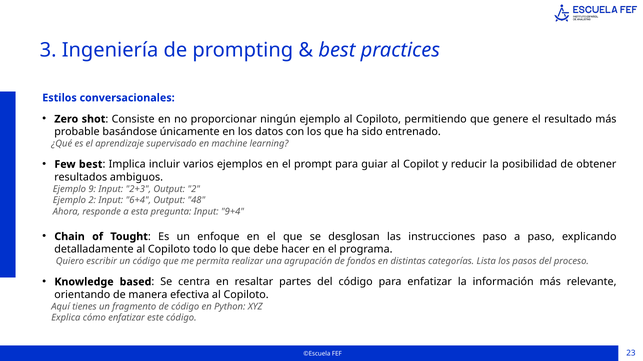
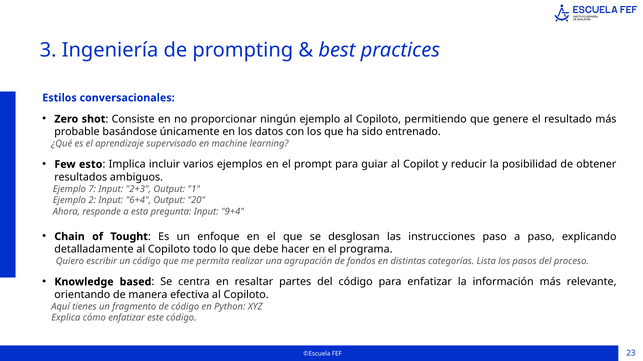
Few best: best -> esto (91, 165)
9: 9 -> 7 (92, 189)
Output 2: 2 -> 1 (194, 189)
48: 48 -> 20 (196, 201)
